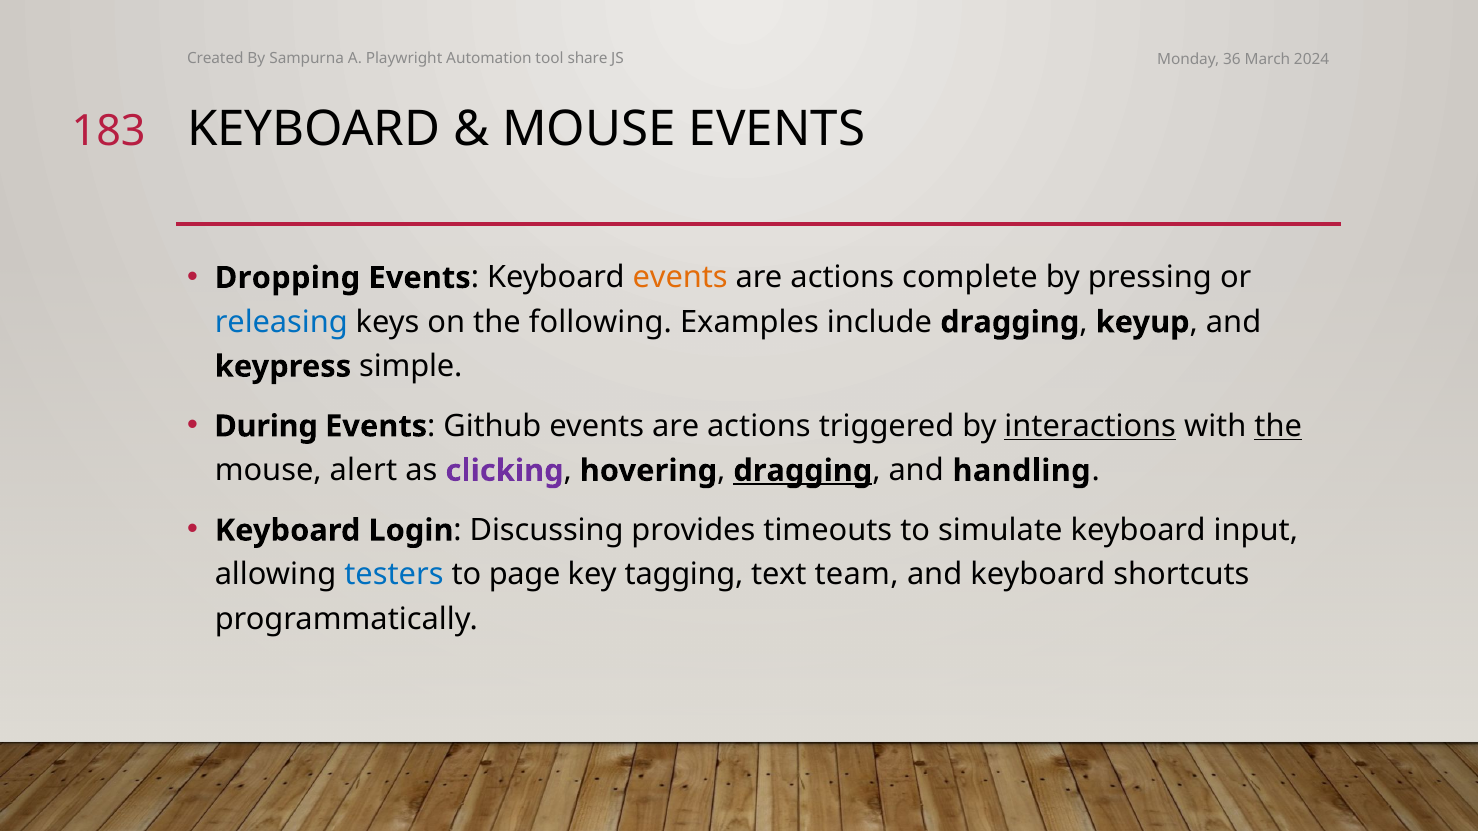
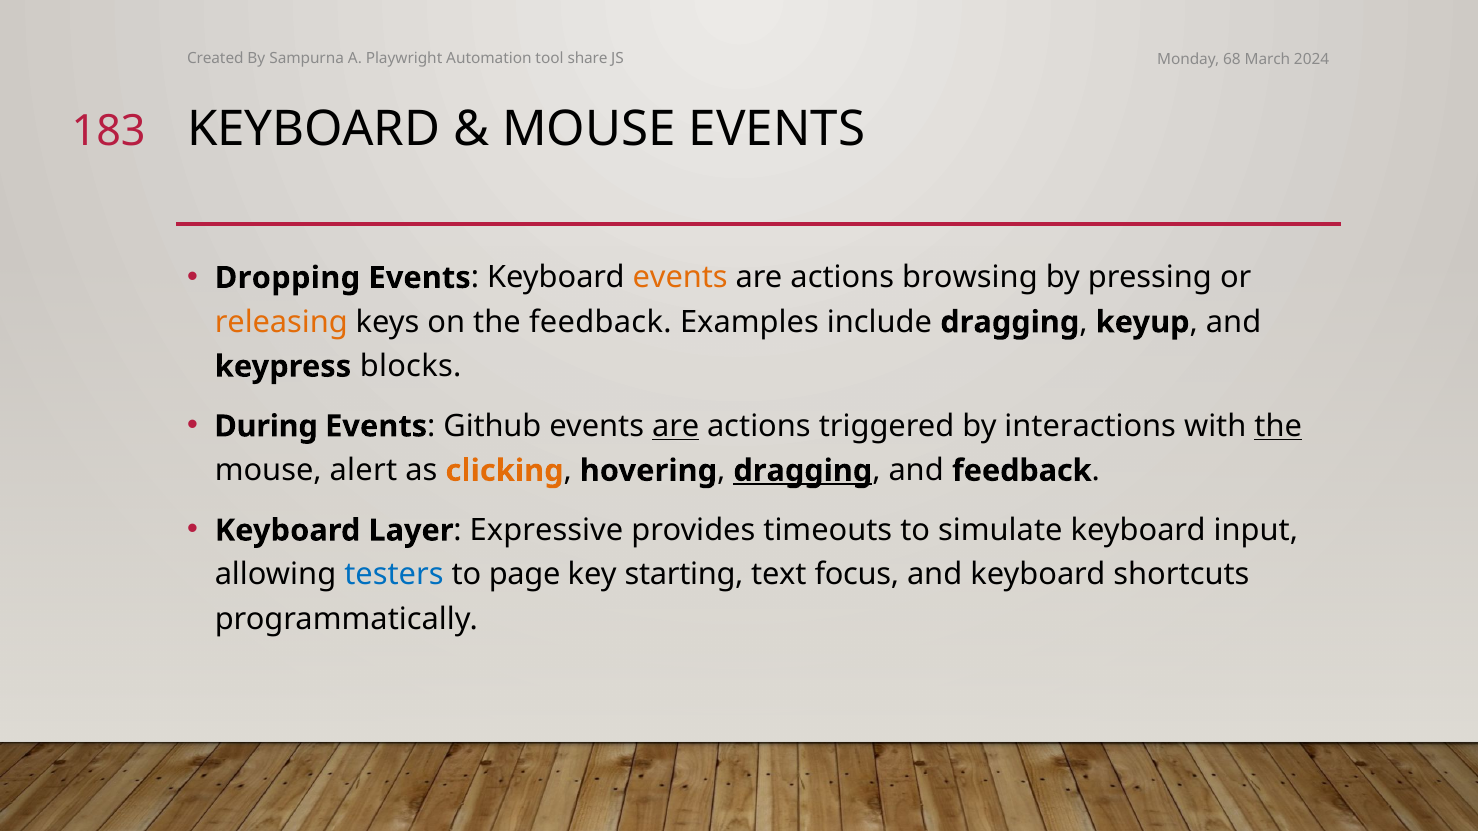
36: 36 -> 68 (1232, 60)
complete: complete -> browsing (970, 278)
releasing colour: blue -> orange (281, 322)
the following: following -> feedback (600, 322)
simple: simple -> blocks (411, 367)
are underline: none -> present (676, 427)
interactions underline: present -> none (1090, 427)
clicking colour: purple -> orange (505, 471)
and handling: handling -> feedback (1022, 471)
Login: Login -> Layer (411, 531)
Discussing: Discussing -> Expressive (547, 531)
tagging: tagging -> starting (684, 575)
team: team -> focus (857, 575)
